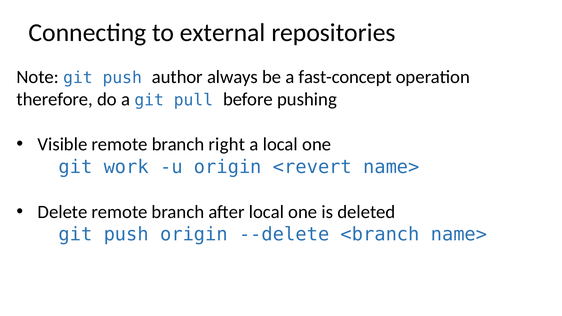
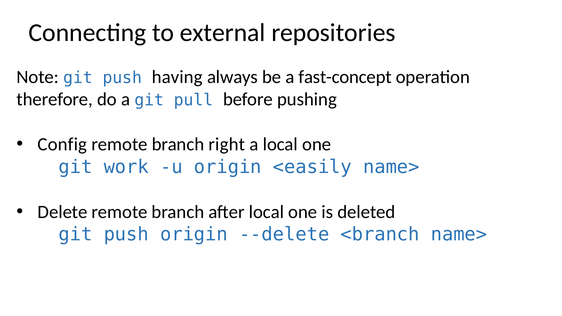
author: author -> having (177, 77)
Visible: Visible -> Config (62, 144)
<revert: <revert -> <easily (312, 167)
